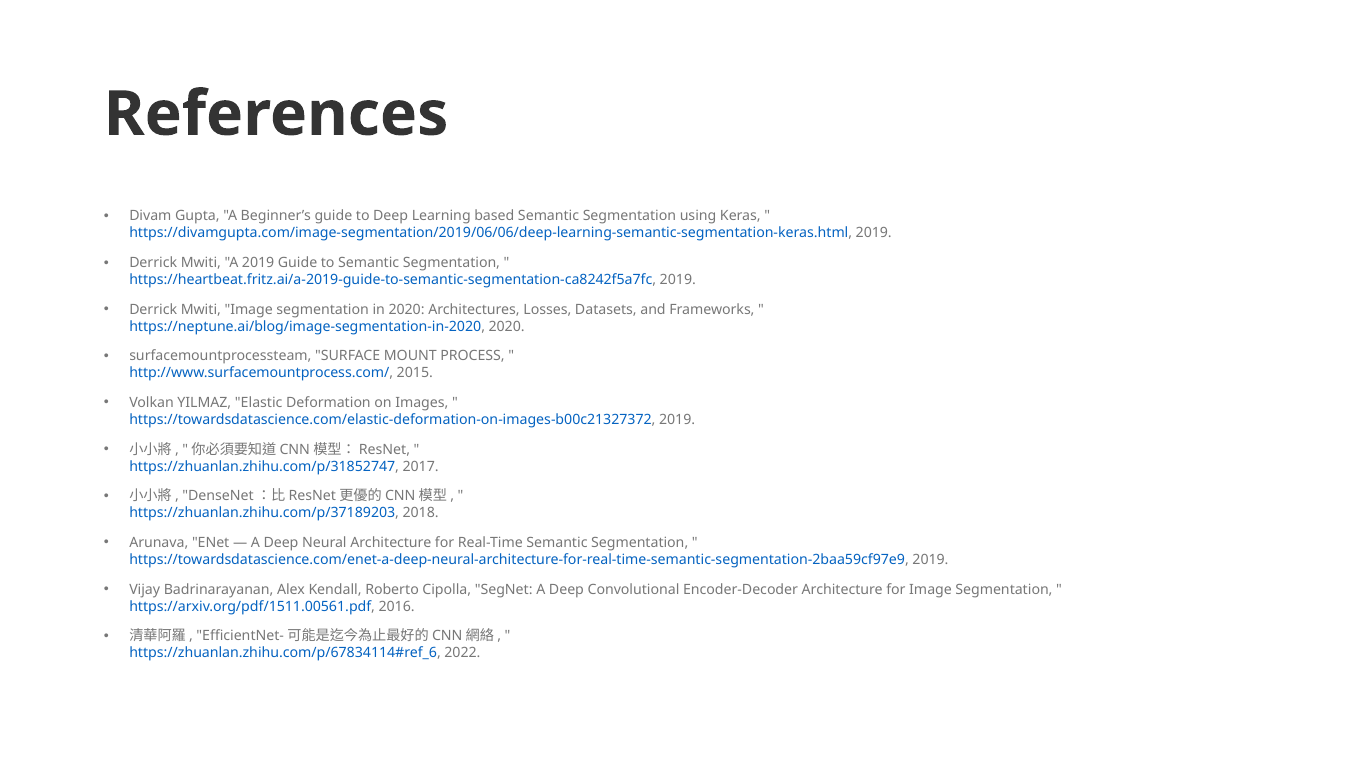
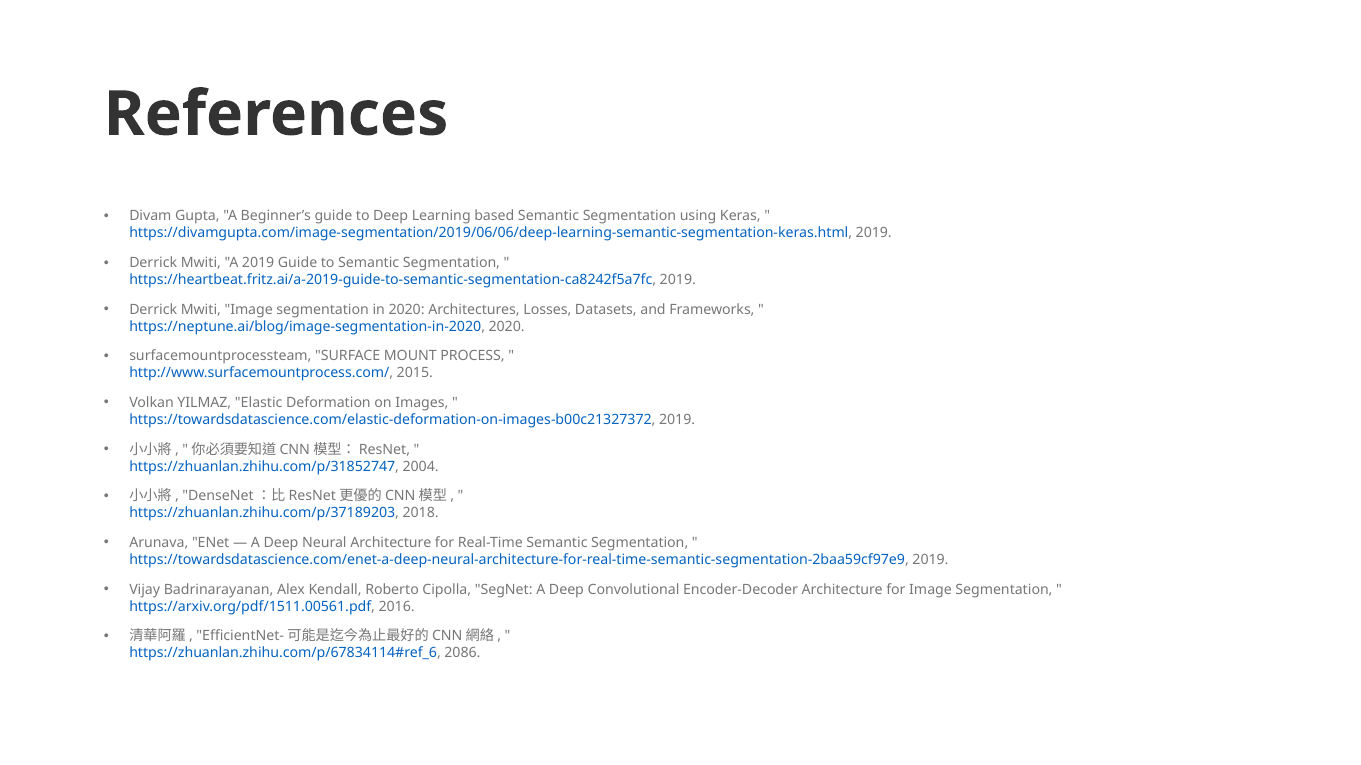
2017: 2017 -> 2004 (421, 467)
2022: 2022 -> 2086 (462, 654)
